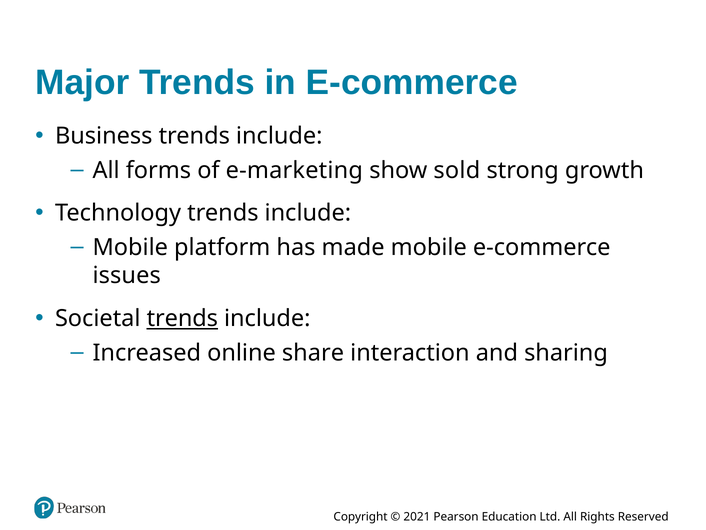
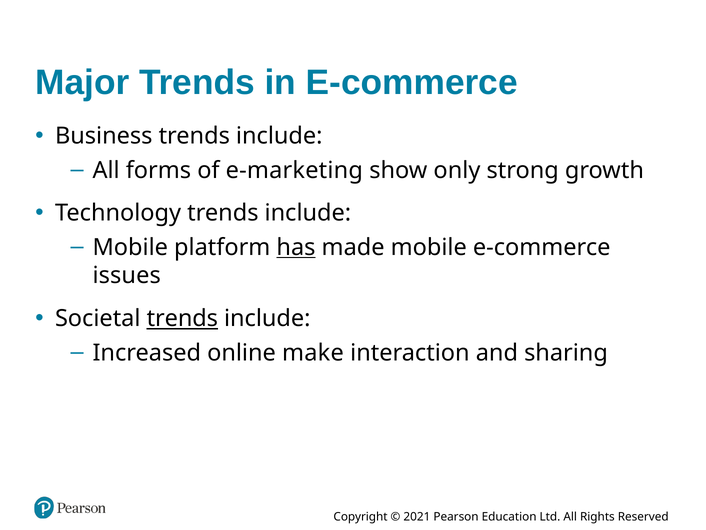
sold: sold -> only (457, 170)
has underline: none -> present (296, 247)
share: share -> make (313, 352)
